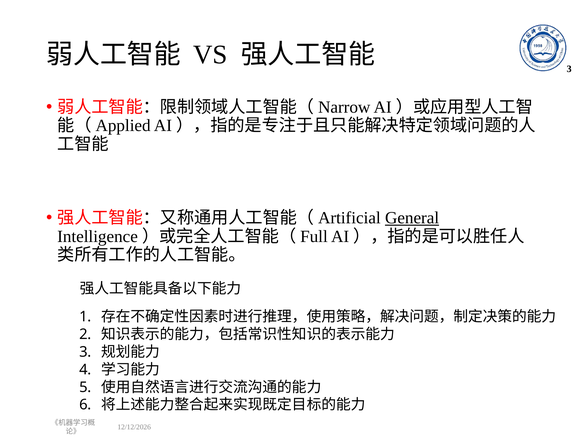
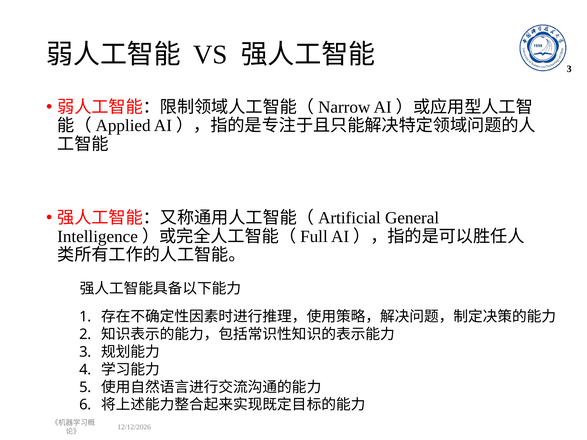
General underline: present -> none (412, 218)
